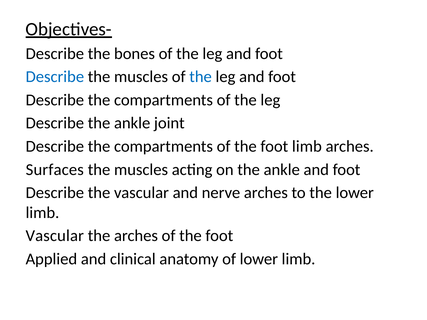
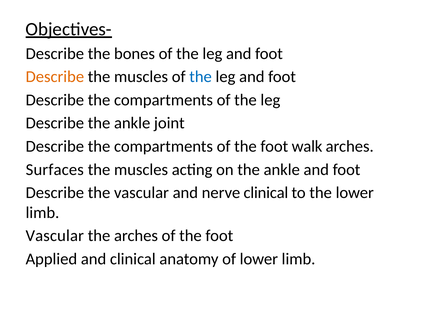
Describe colour: blue -> orange (55, 77)
foot limb: limb -> walk (307, 146)
nerve arches: arches -> clinical (266, 193)
